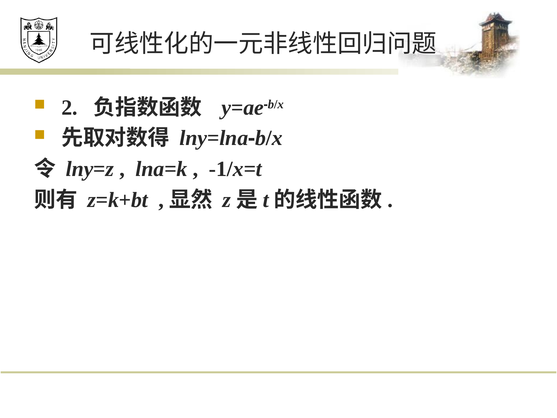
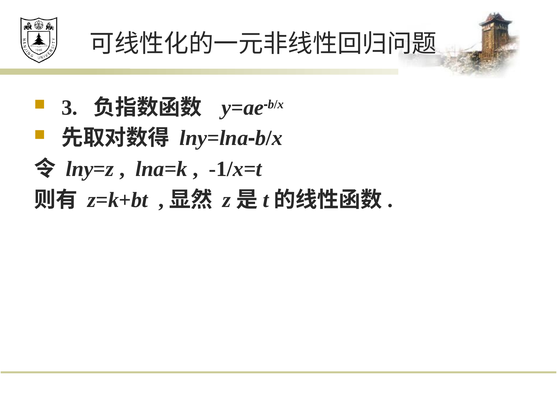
2: 2 -> 3 (69, 108)
